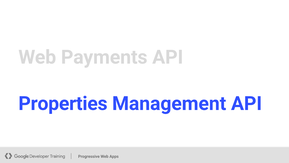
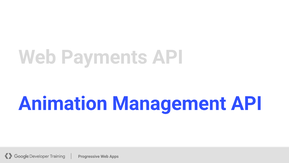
Properties: Properties -> Animation (63, 103)
